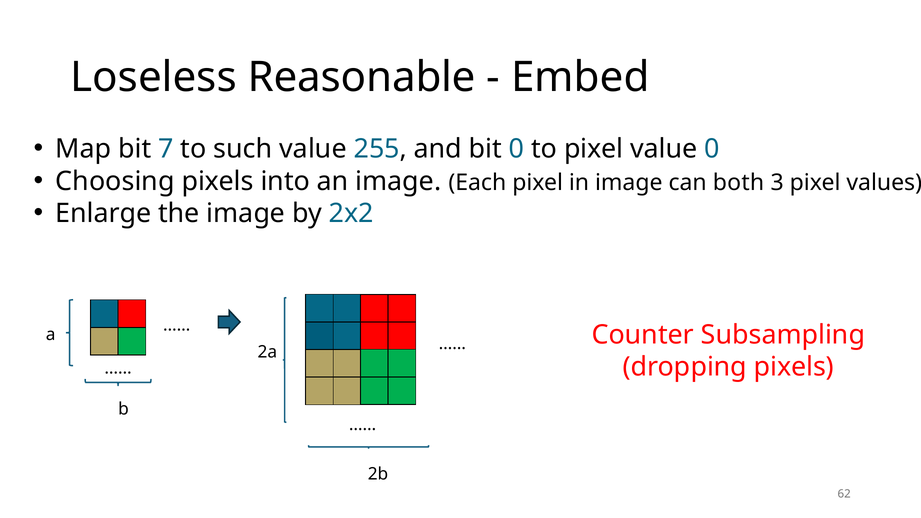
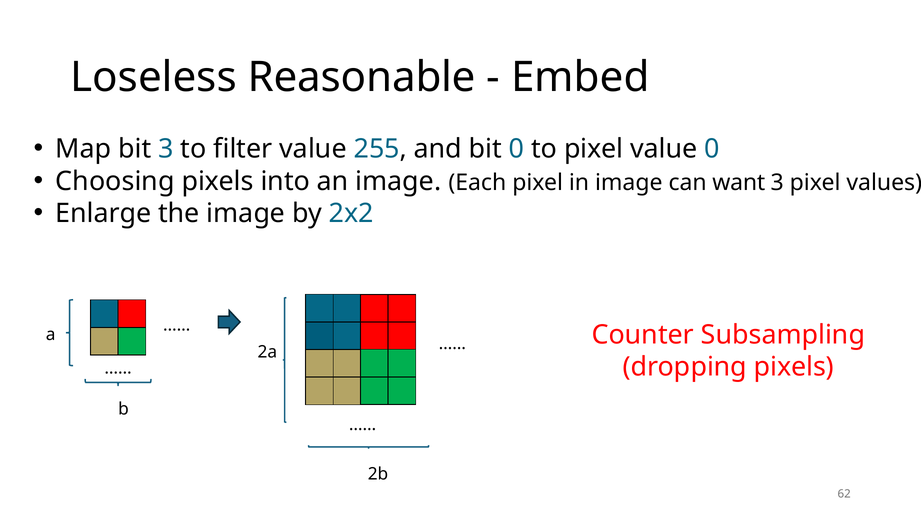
bit 7: 7 -> 3 (166, 149)
such: such -> filter (243, 149)
both: both -> want (739, 183)
